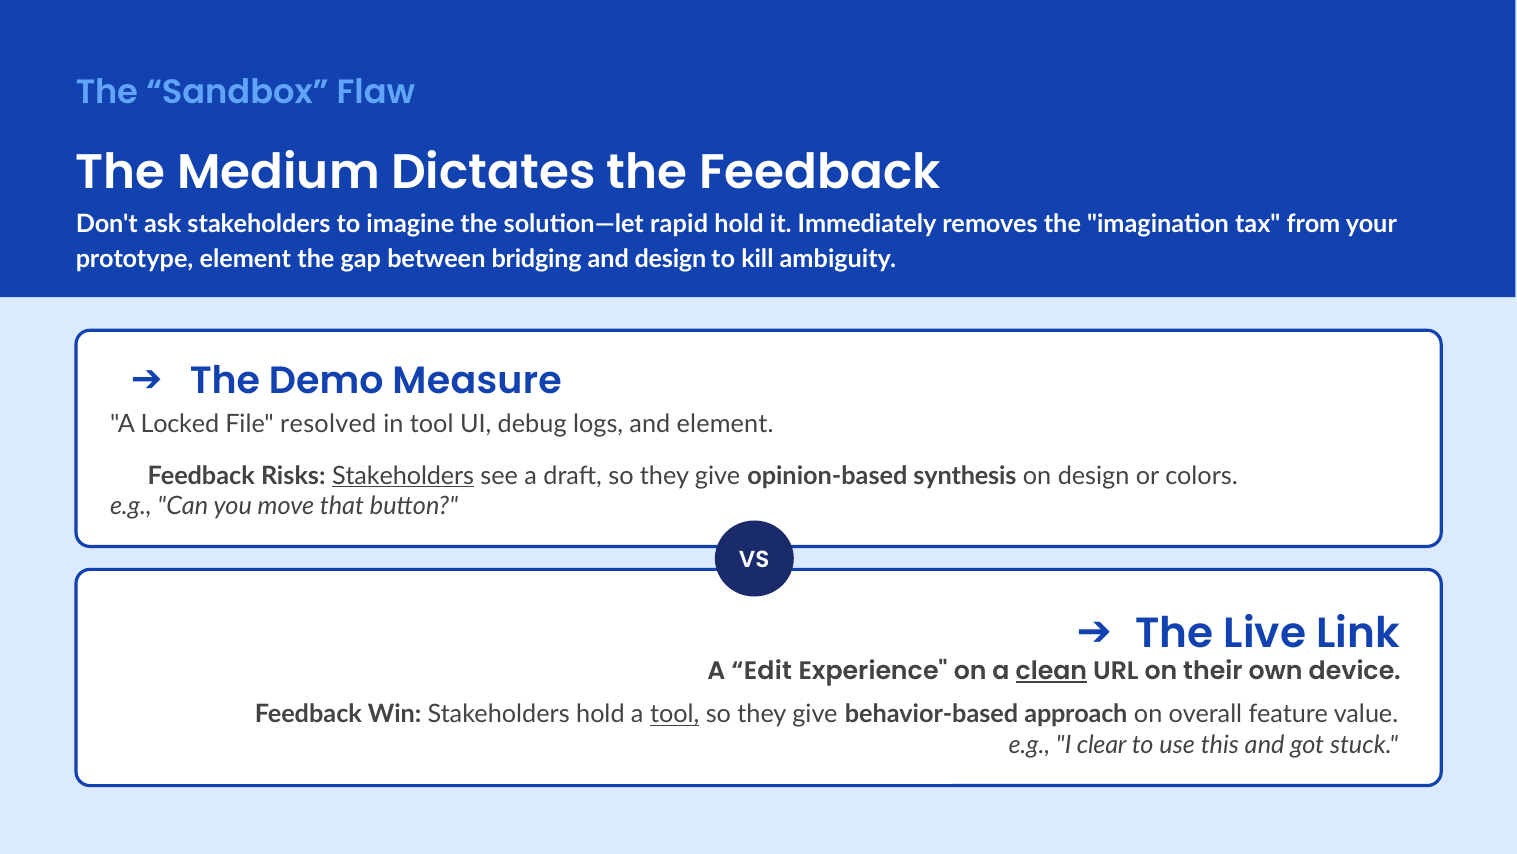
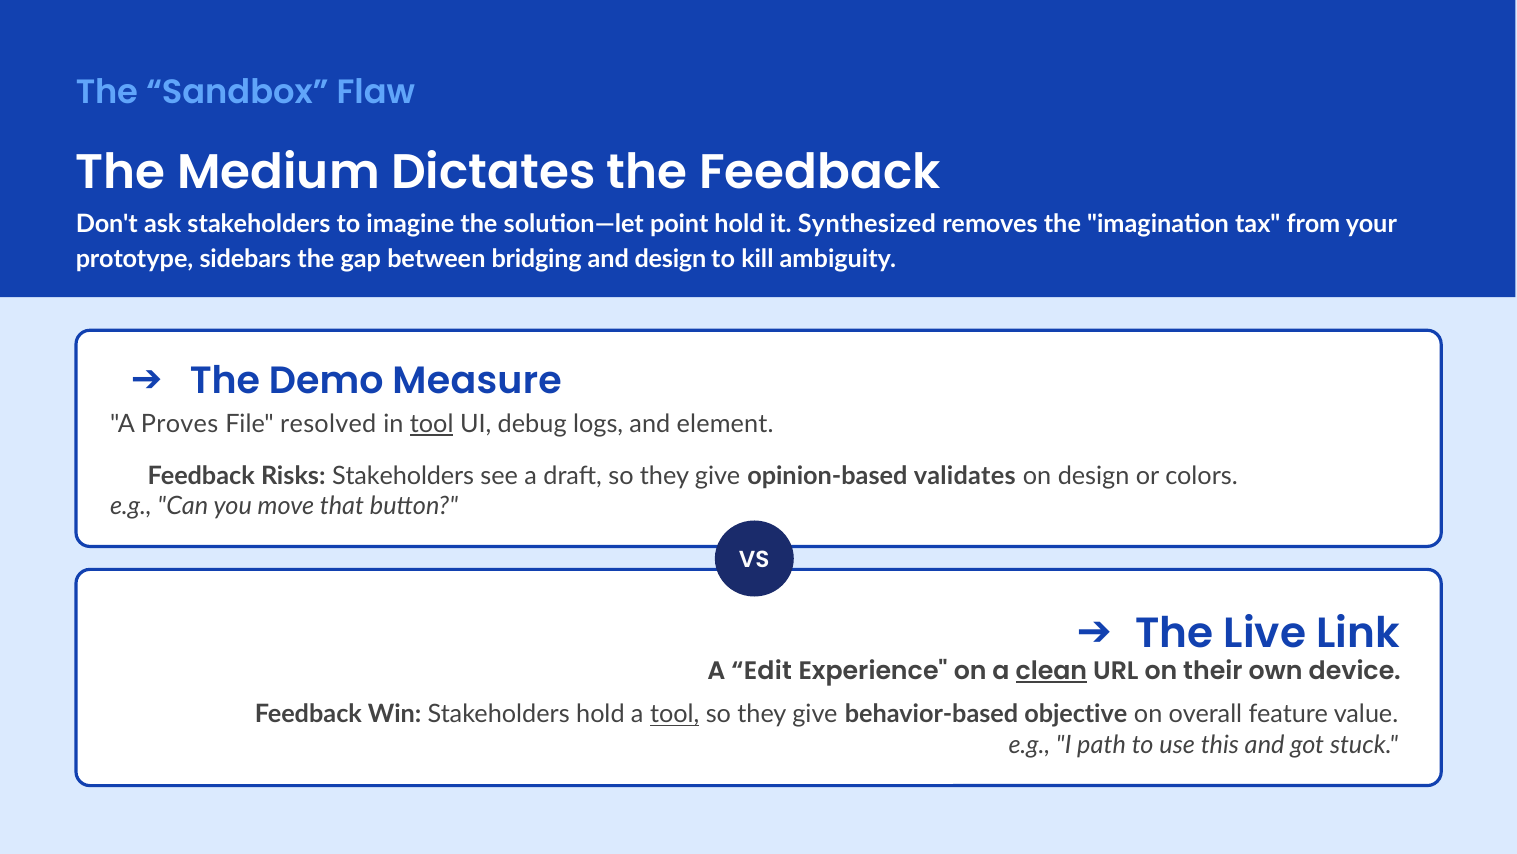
rapid: rapid -> point (679, 224)
Immediately: Immediately -> Synthesized (867, 224)
prototype element: element -> sidebars (245, 259)
Locked: Locked -> Proves (180, 424)
tool underline: none -> present (432, 424)
Stakeholders underline: present -> none (403, 475)
synthesis: synthesis -> validates (965, 475)
approach: approach -> objective (1076, 714)
clear: clear -> path (1102, 744)
